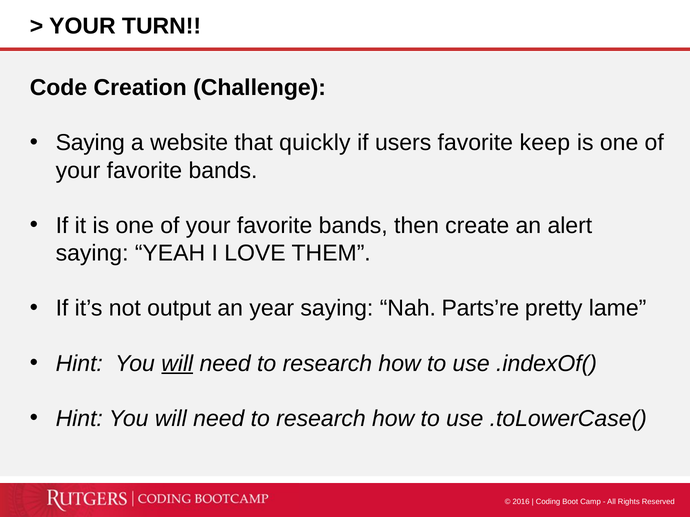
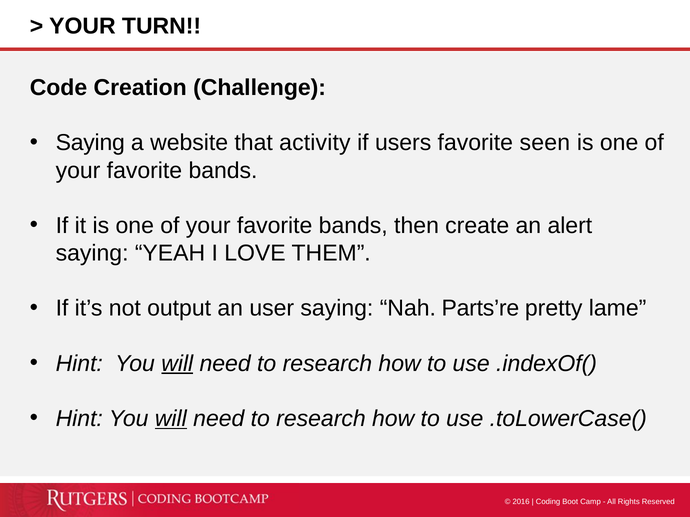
quickly: quickly -> activity (315, 143)
keep: keep -> seen (545, 143)
year: year -> user (272, 309)
will underline: none -> present (171, 419)
